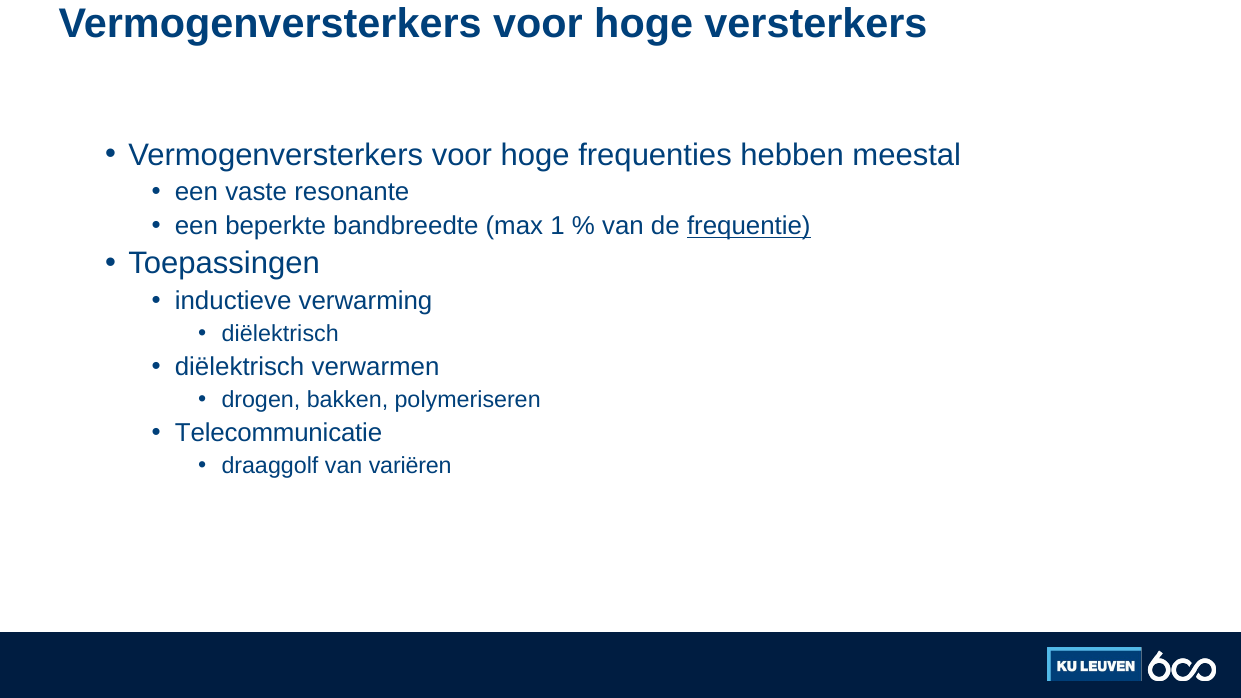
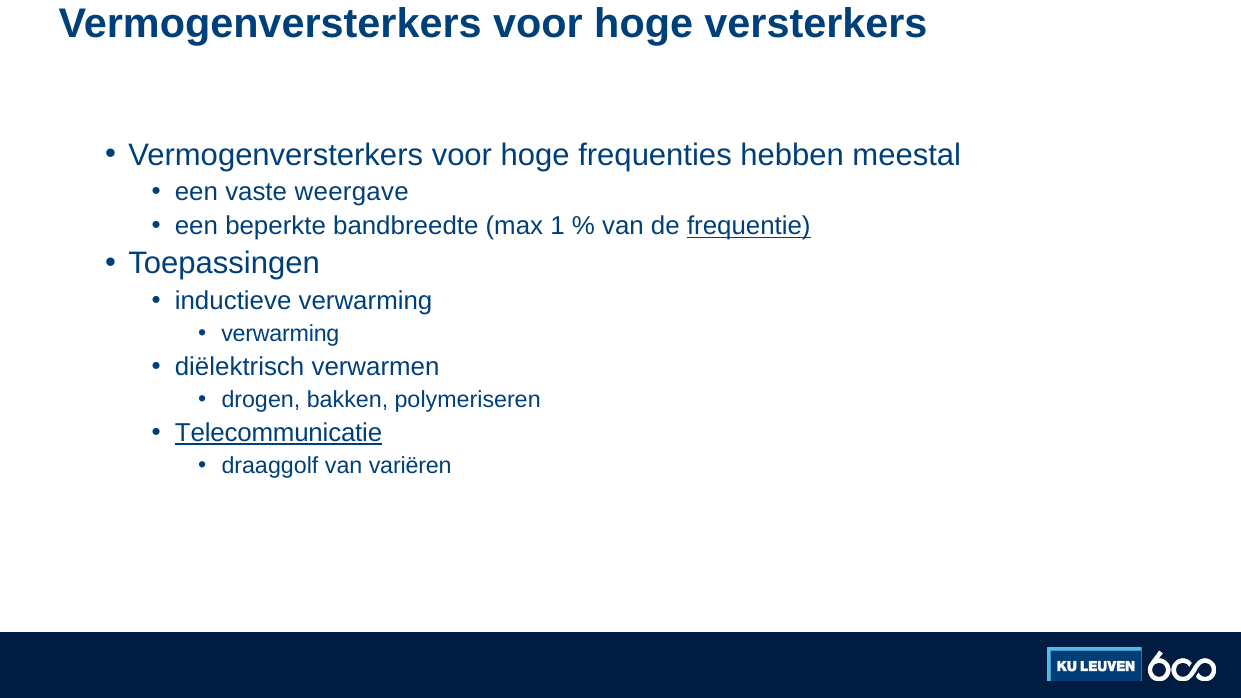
resonante: resonante -> weergave (352, 192)
diëlektrisch: diëlektrisch -> verwarming (280, 334)
Telecommunicatie underline: none -> present (279, 433)
